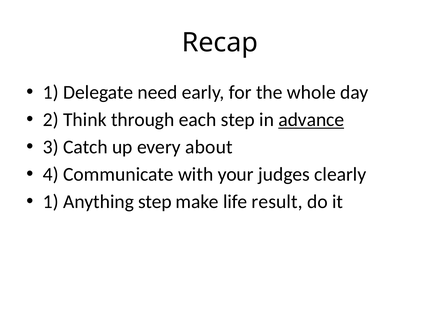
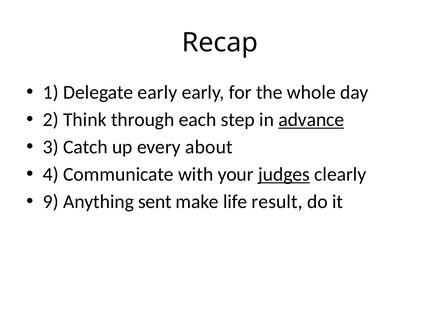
Delegate need: need -> early (157, 92)
judges underline: none -> present (284, 174)
1: 1 -> 9 (51, 202)
Anything step: step -> sent (155, 202)
